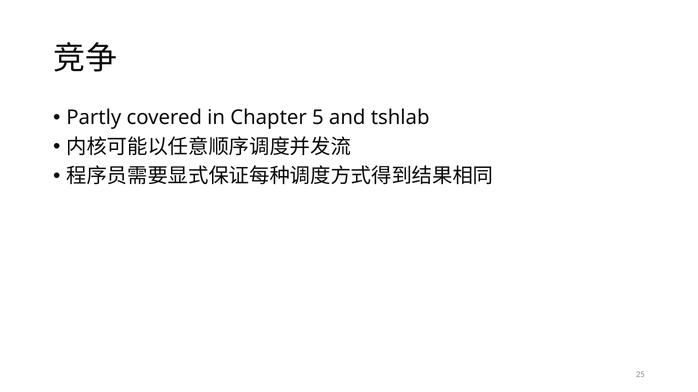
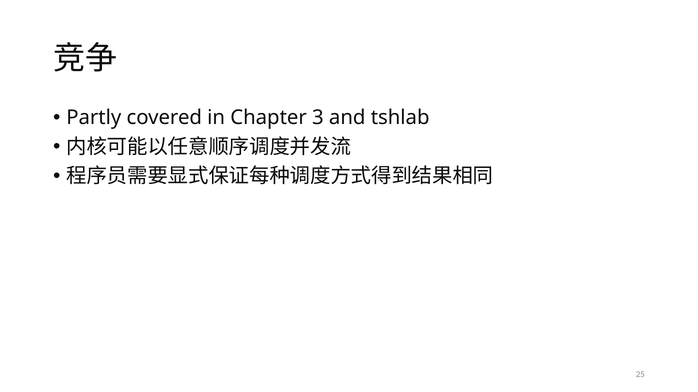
5: 5 -> 3 (318, 118)
